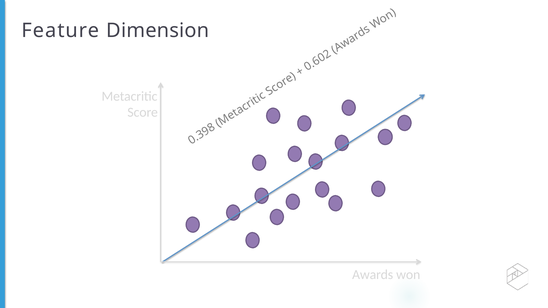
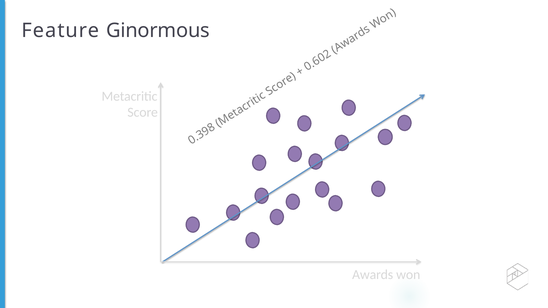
Dimension: Dimension -> Ginormous (158, 31)
